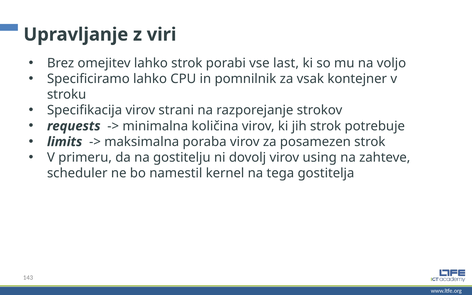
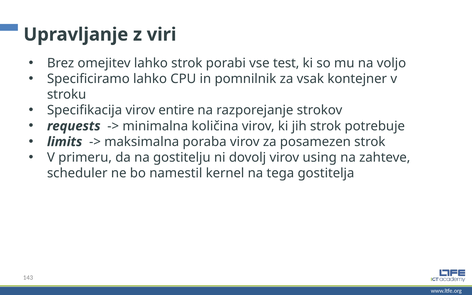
last: last -> test (286, 63)
strani: strani -> entire (176, 110)
